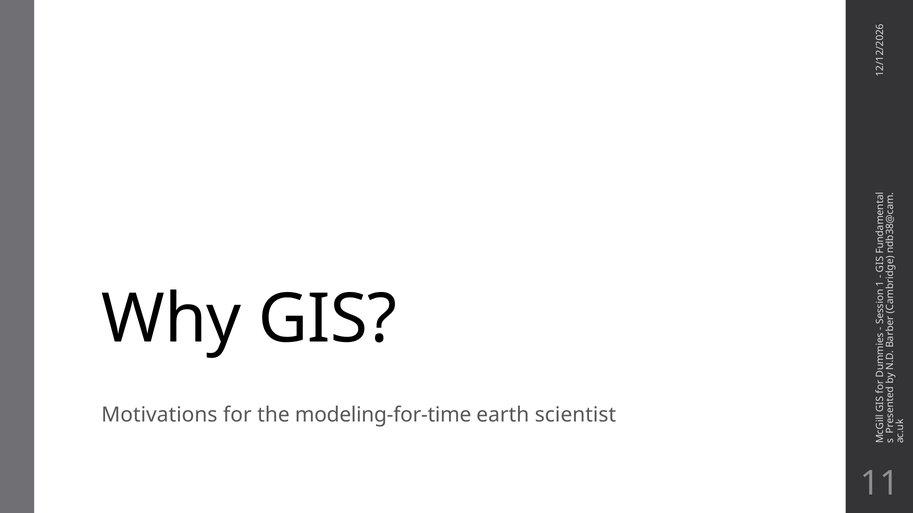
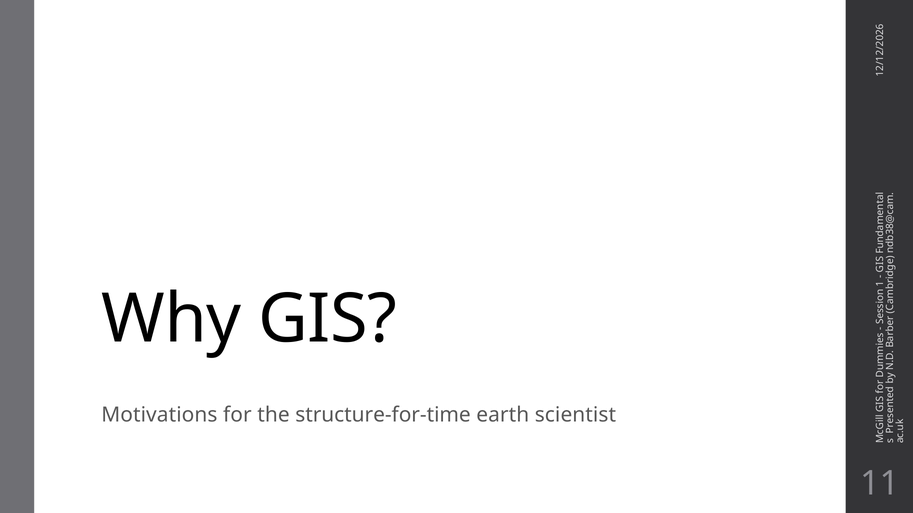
modeling-for-time: modeling-for-time -> structure-for-time (383, 415)
